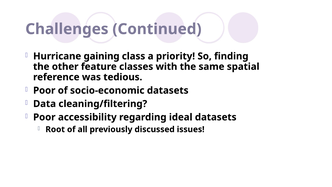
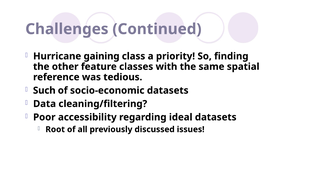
Poor: Poor -> Such (44, 90)
